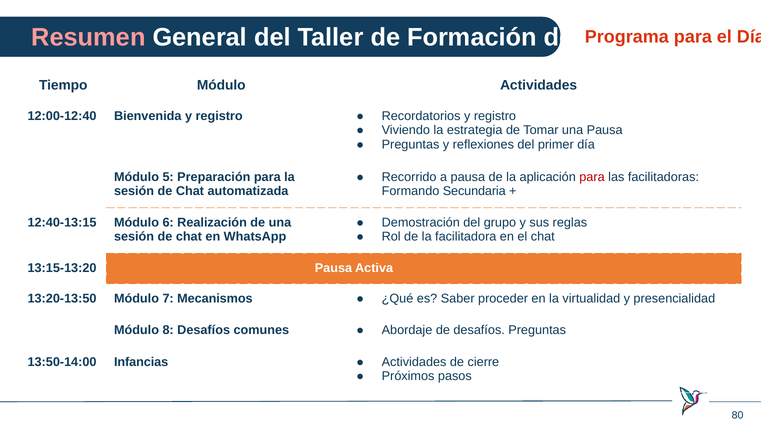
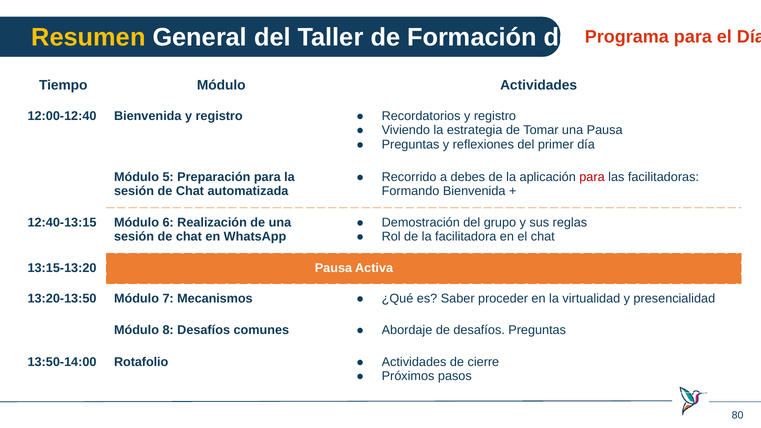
Resumen colour: pink -> yellow (89, 37)
a pausa: pausa -> debes (468, 177)
Formando Secundaria: Secundaria -> Bienvenida (474, 191)
Infancias: Infancias -> Rotafolio (141, 362)
